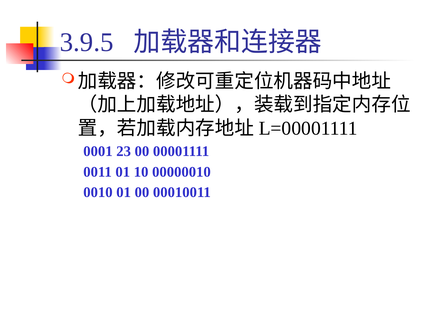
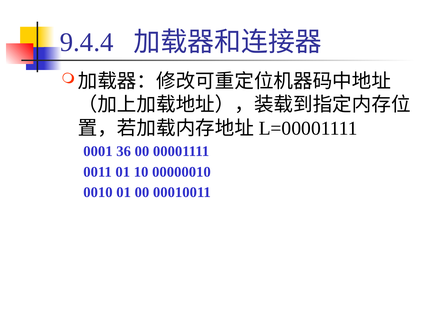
3.9.5: 3.9.5 -> 9.4.4 (87, 42)
23: 23 -> 36 (124, 151)
